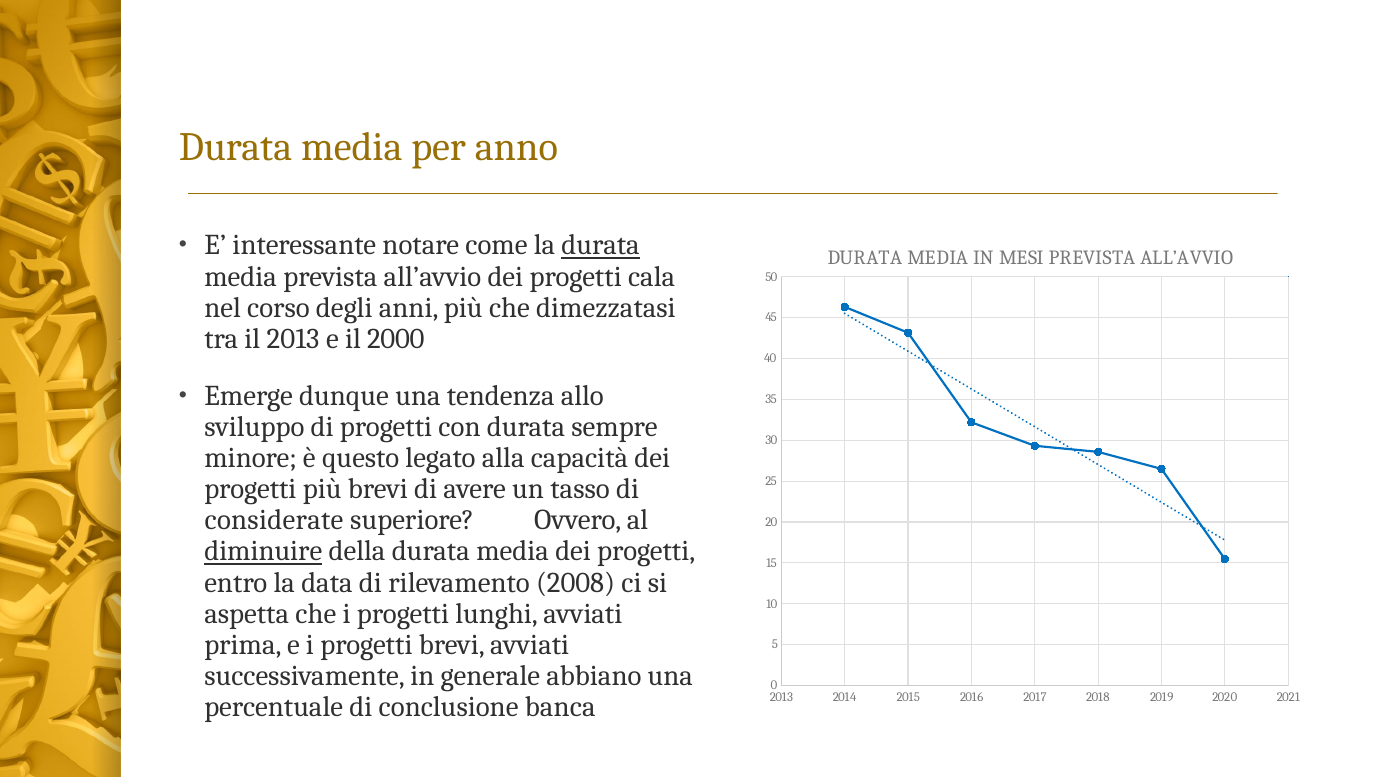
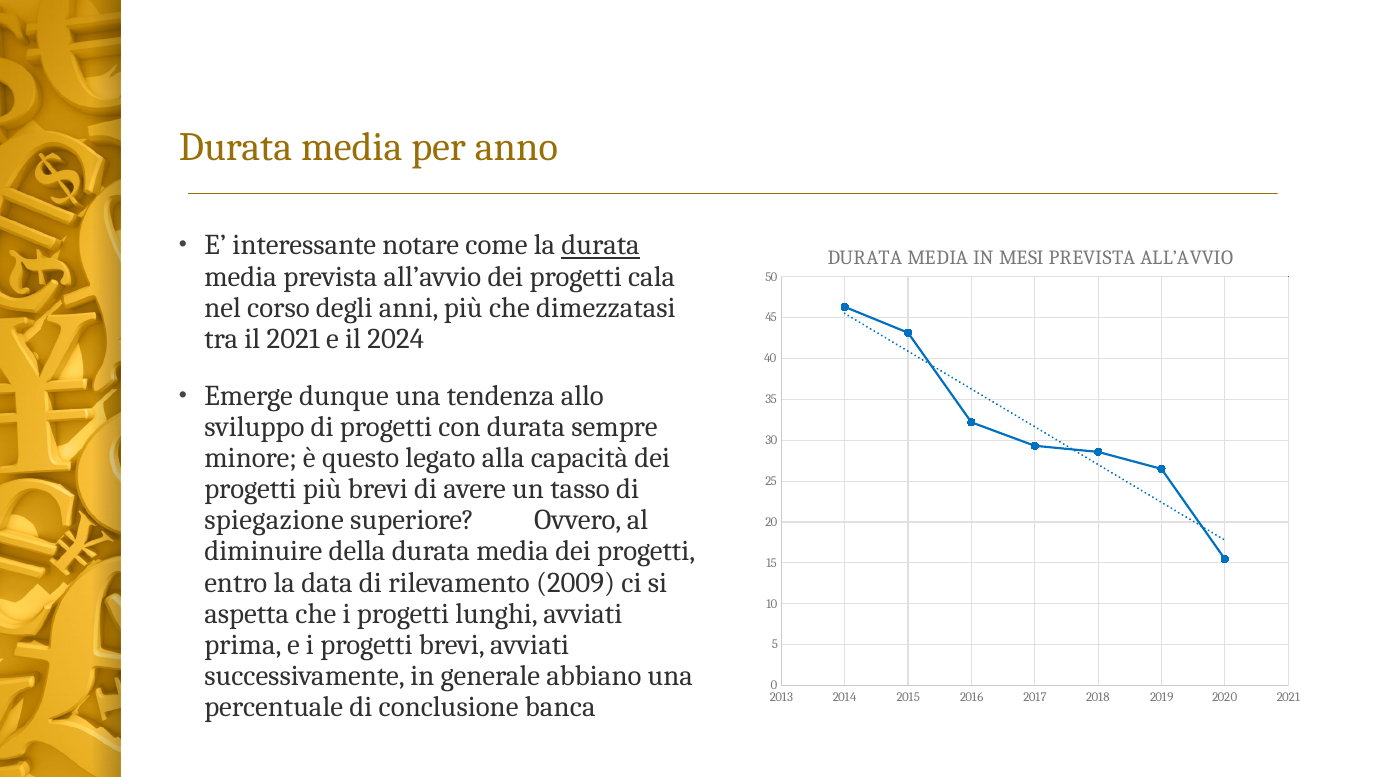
il 2013: 2013 -> 2021 (293, 339)
2000: 2000 -> 2024 (396, 339)
considerate: considerate -> spiegazione (274, 520)
diminuire underline: present -> none (263, 551)
2008: 2008 -> 2009 (576, 583)
